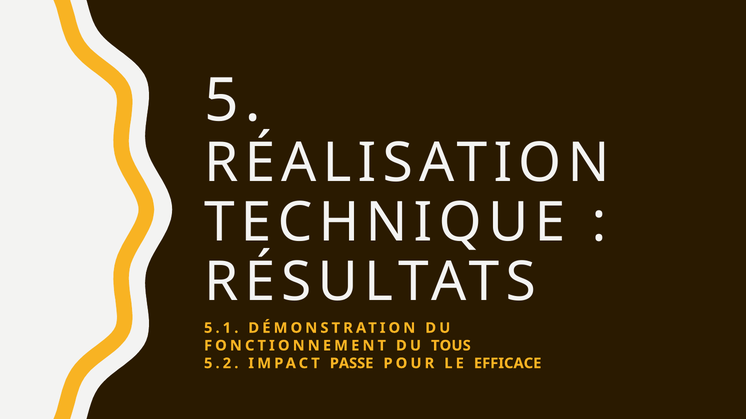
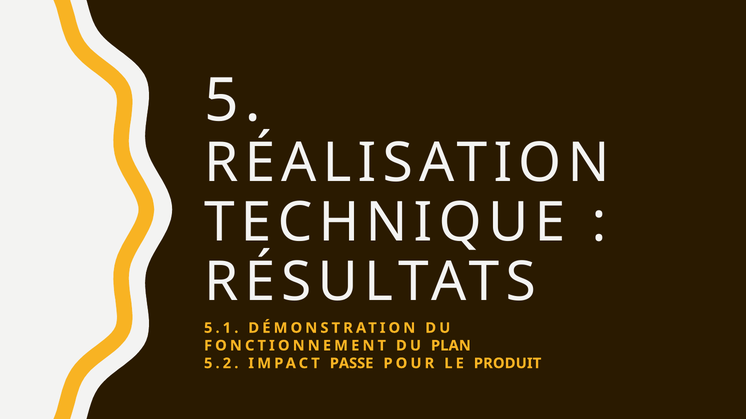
TOUS: TOUS -> PLAN (451, 346)
EFFICACE: EFFICACE -> PRODUIT (508, 364)
